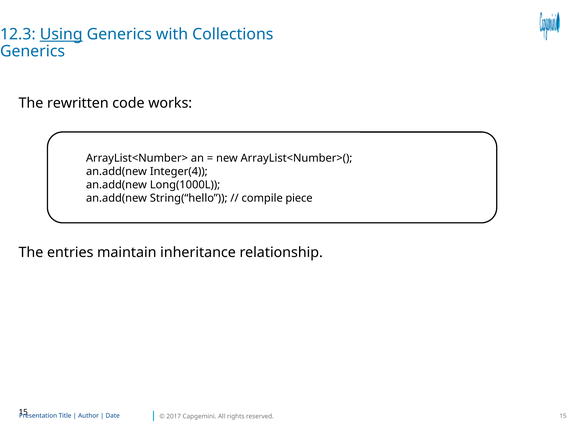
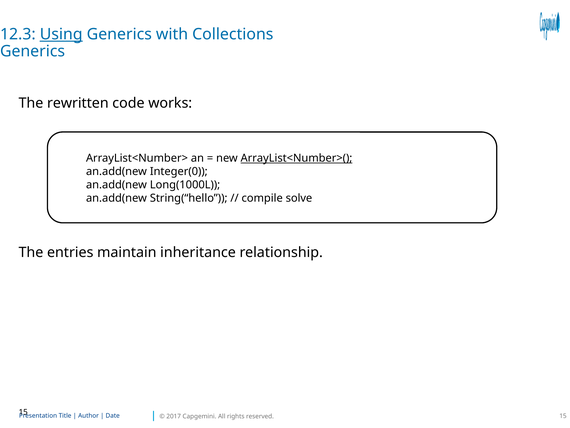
ArrayList<Number>( underline: none -> present (296, 158)
Integer(4: Integer(4 -> Integer(0 (179, 171)
piece: piece -> solve (299, 198)
